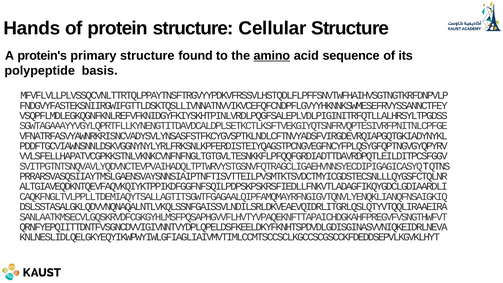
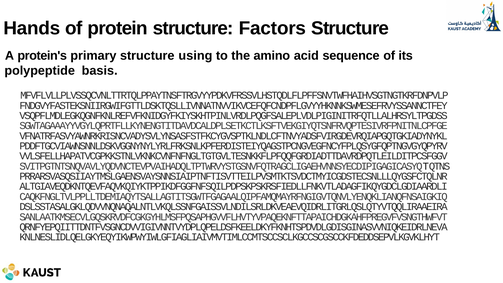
Cellular: Cellular -> Factors (272, 28)
found: found -> using (195, 56)
amino underline: present -> none (272, 56)
